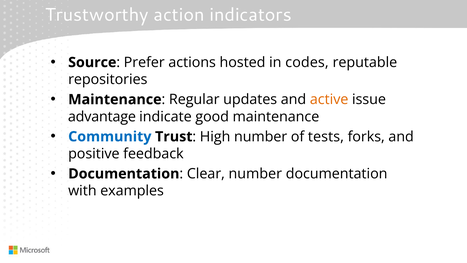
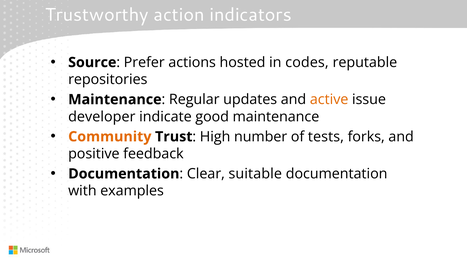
advantage: advantage -> developer (102, 117)
Community colour: blue -> orange (110, 136)
Clear number: number -> suitable (255, 174)
